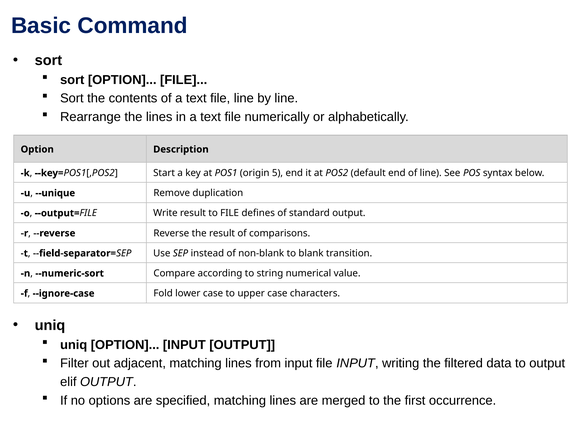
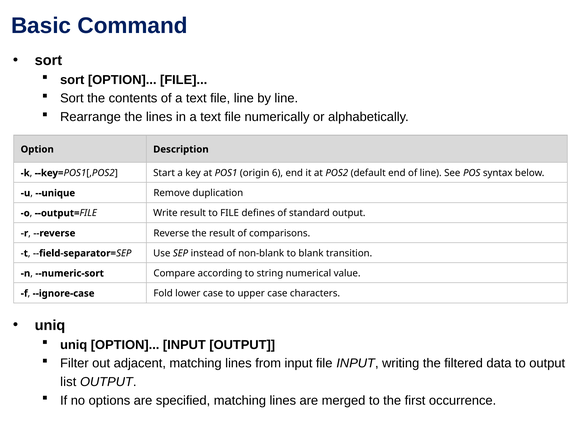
5: 5 -> 6 (278, 173)
elif: elif -> list (68, 382)
